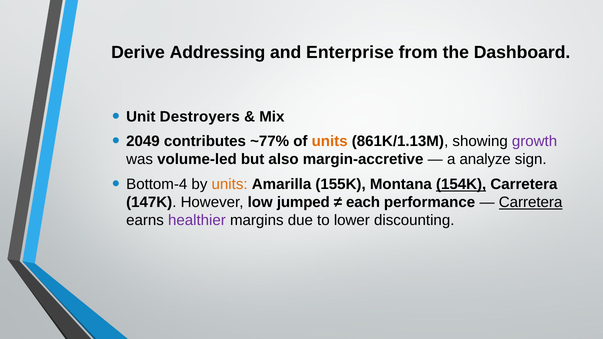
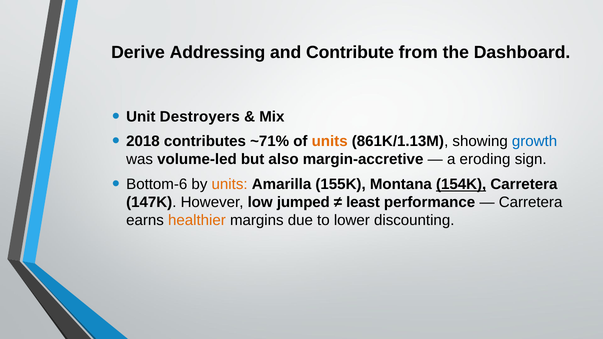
Enterprise: Enterprise -> Contribute (350, 52)
2049: 2049 -> 2018 (143, 141)
~77%: ~77% -> ~71% (270, 141)
growth colour: purple -> blue (535, 141)
analyze: analyze -> eroding (485, 160)
Bottom-4: Bottom-4 -> Bottom-6 (157, 184)
each: each -> least (363, 203)
Carretera underline: present -> none (531, 203)
healthier colour: purple -> orange (197, 221)
